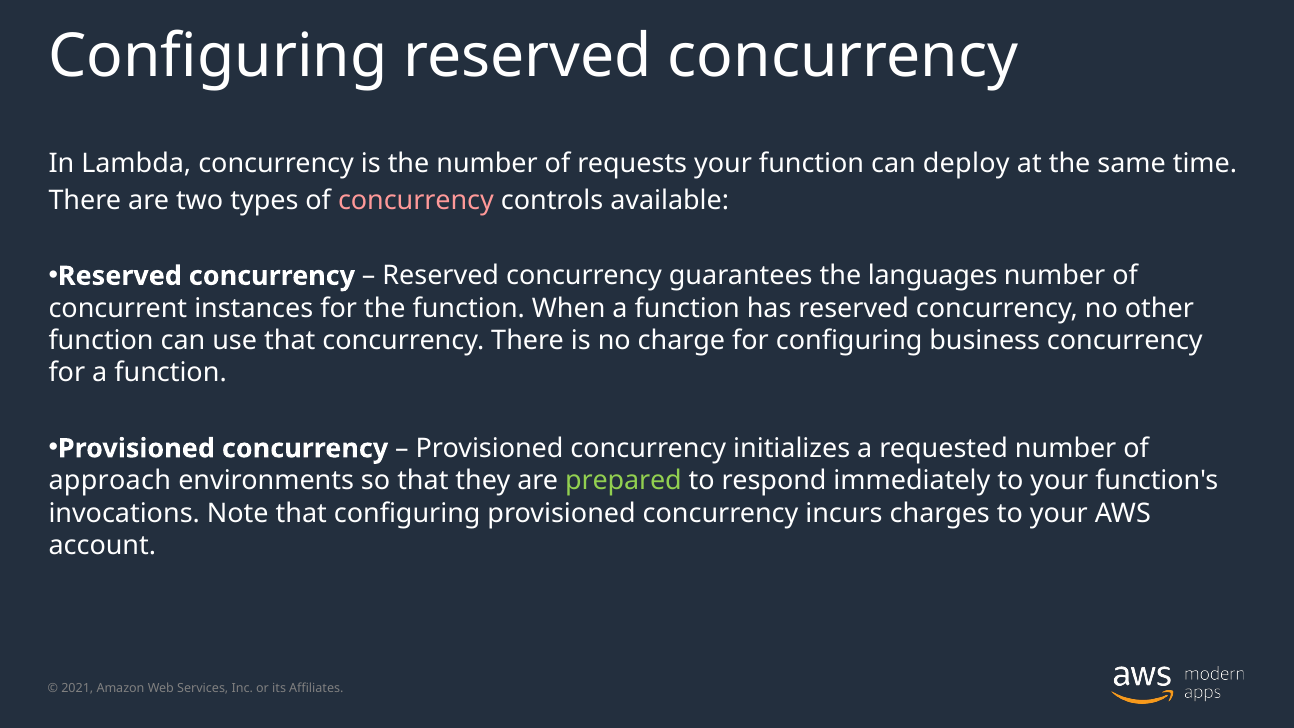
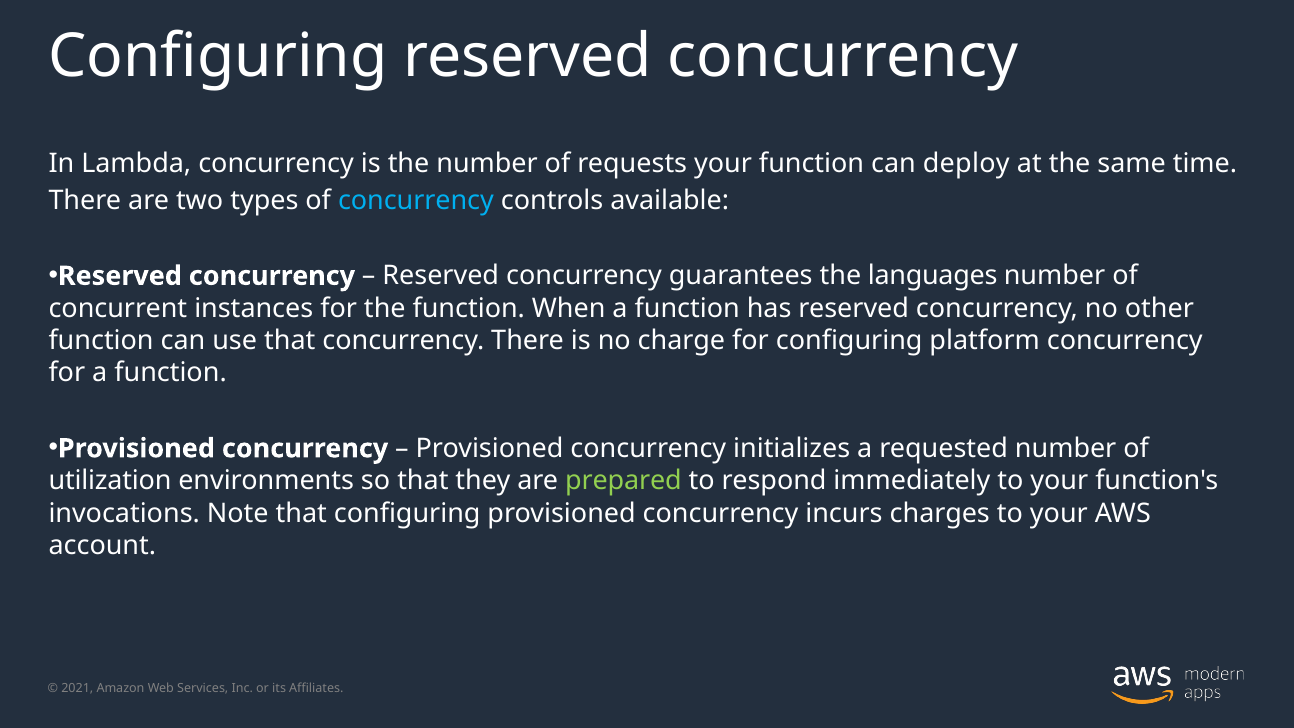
concurrency colour: pink -> light blue (416, 200)
business: business -> platform (985, 341)
approach: approach -> utilization (110, 481)
